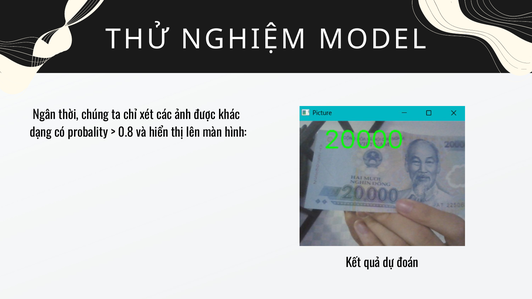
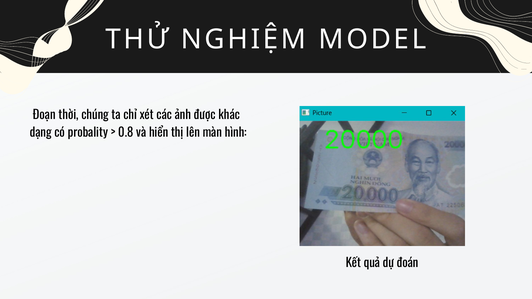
Ngân: Ngân -> Đoạn (44, 115)
